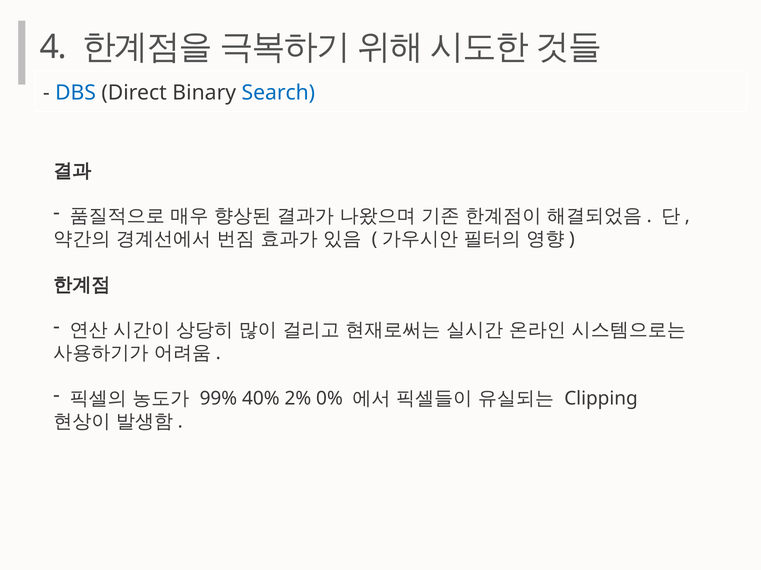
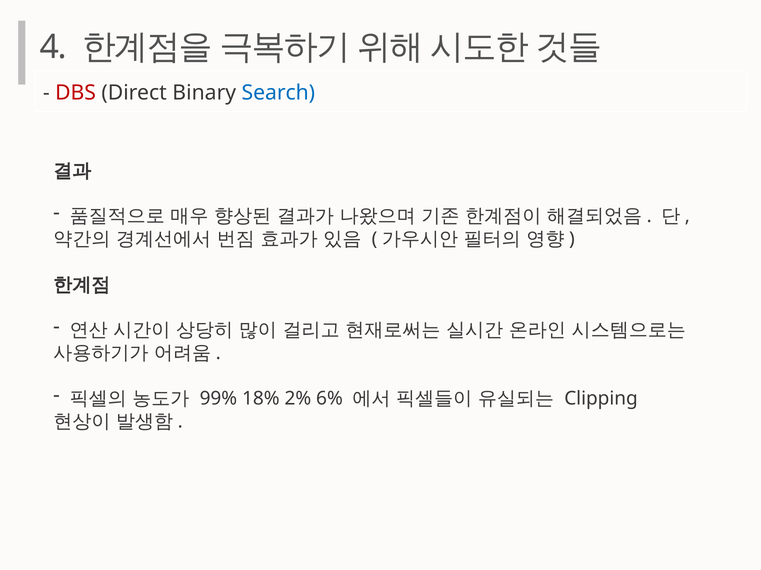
DBS colour: blue -> red (76, 93)
40%: 40% -> 18% (261, 399)
0%: 0% -> 6% (329, 399)
